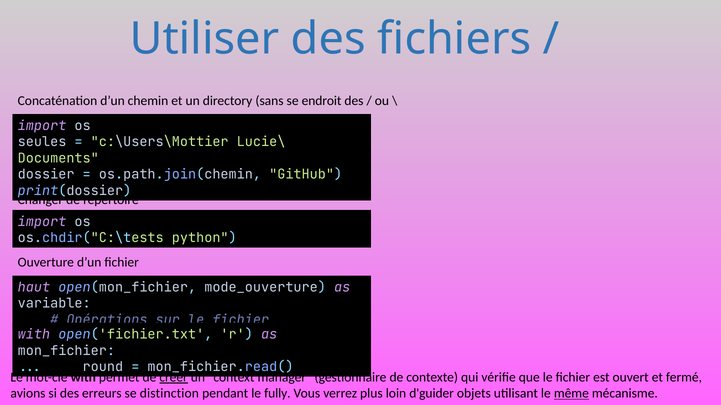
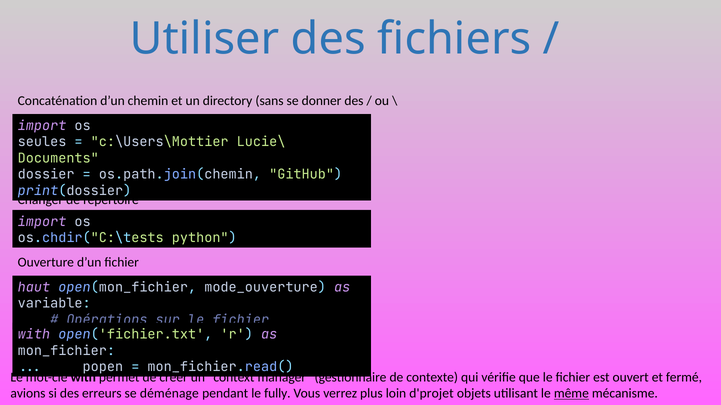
endroit: endroit -> donner (322, 101)
round: round -> popen (103, 367)
créer underline: present -> none (174, 378)
distinction: distinction -> déménage (169, 394)
d'guider: d'guider -> d'projet (431, 394)
